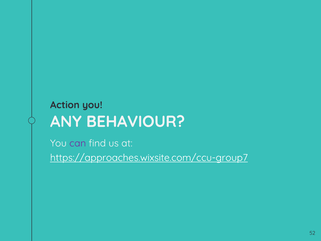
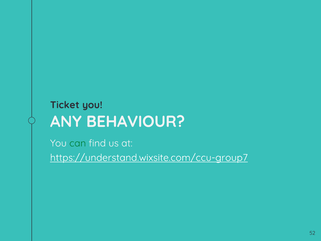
Action: Action -> Ticket (65, 105)
can colour: purple -> green (78, 143)
https://approaches.wixsite.com/ccu-group7: https://approaches.wixsite.com/ccu-group7 -> https://understand.wixsite.com/ccu-group7 (149, 158)
